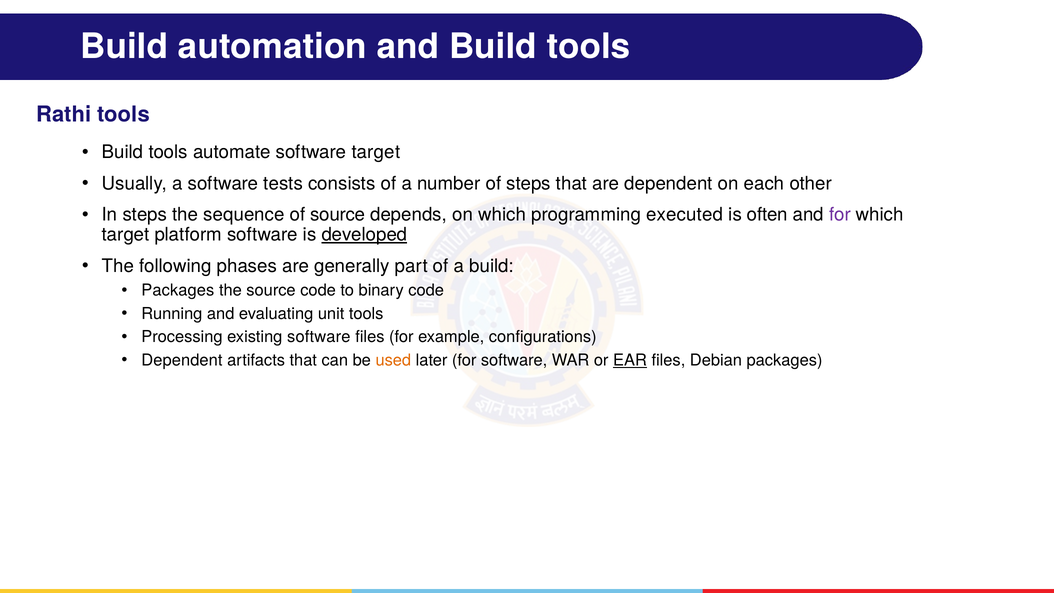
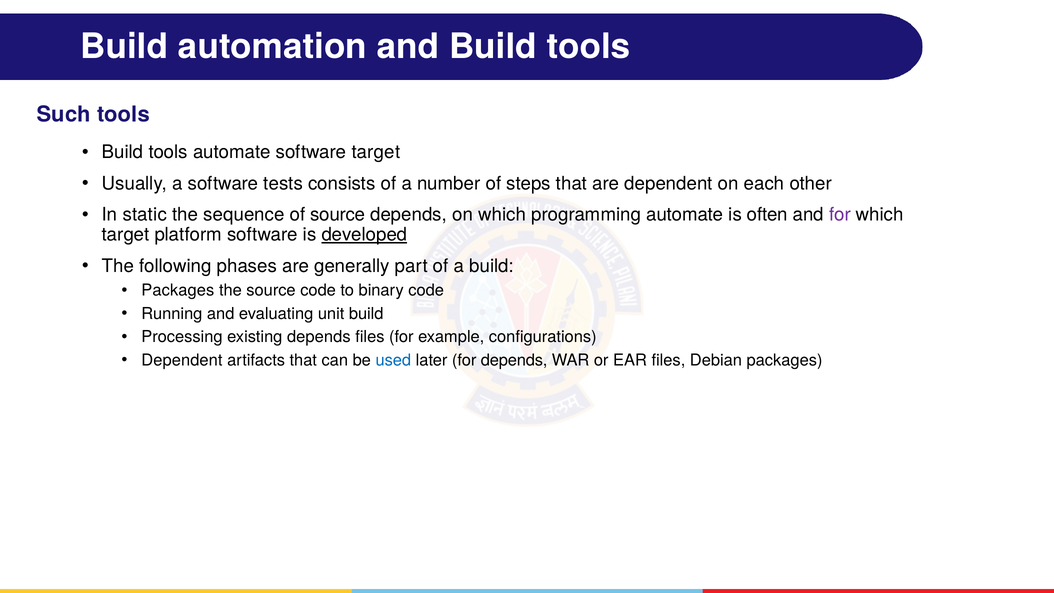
Rathi: Rathi -> Such (64, 114)
In steps: steps -> static (145, 215)
programming executed: executed -> automate (685, 215)
unit tools: tools -> build (366, 314)
existing software: software -> depends (319, 337)
used colour: orange -> blue (393, 360)
for software: software -> depends (514, 360)
EAR underline: present -> none (630, 360)
